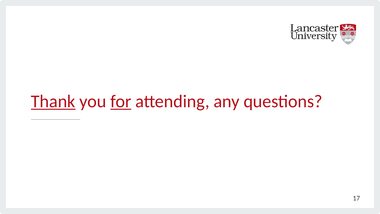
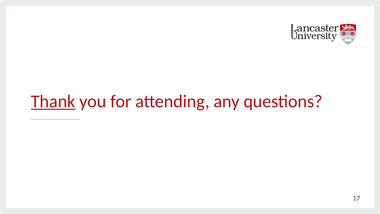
for underline: present -> none (121, 101)
